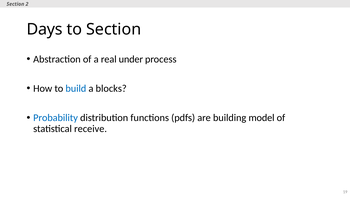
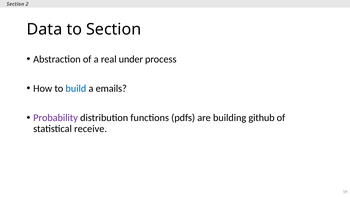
Days: Days -> Data (44, 29)
blocks: blocks -> emails (111, 88)
Probability colour: blue -> purple (56, 118)
model: model -> github (262, 118)
